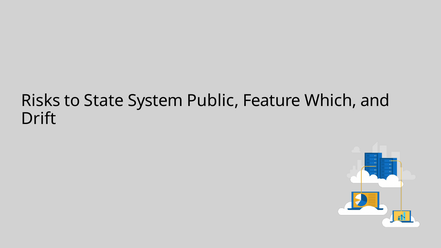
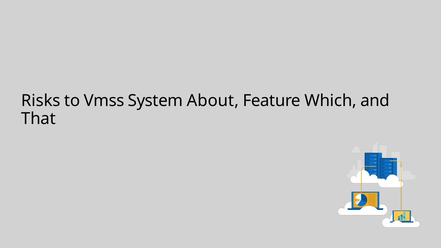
State: State -> Vmss (104, 101)
Public: Public -> About (213, 101)
Drift: Drift -> That (39, 119)
